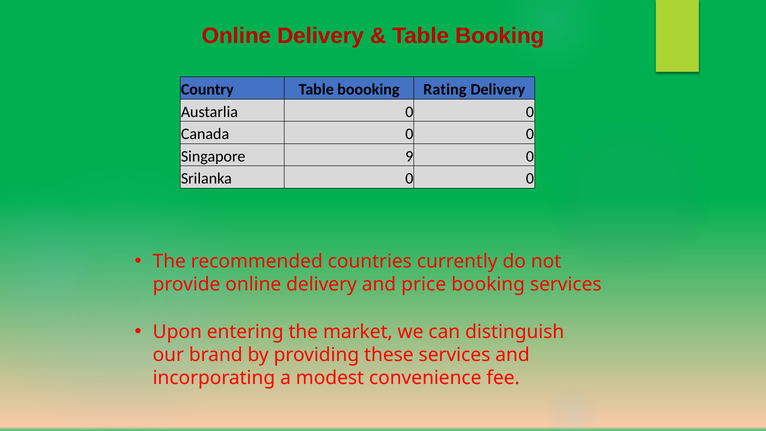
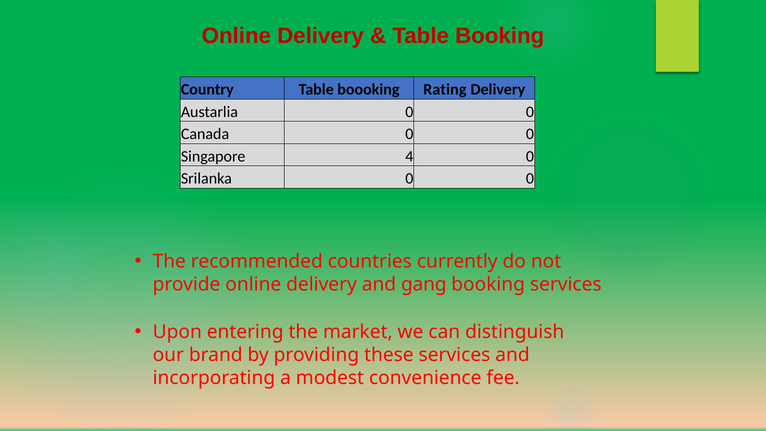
9: 9 -> 4 (409, 156)
price: price -> gang (424, 284)
